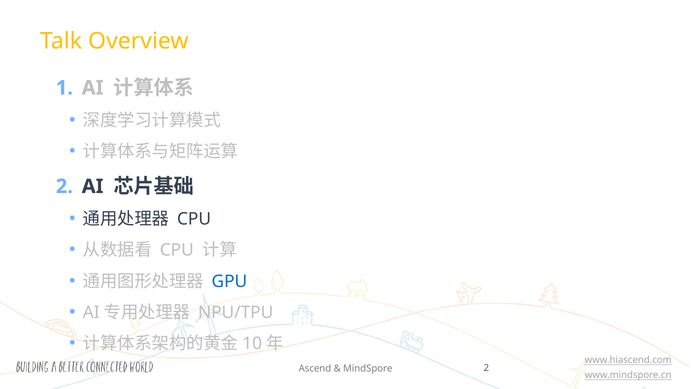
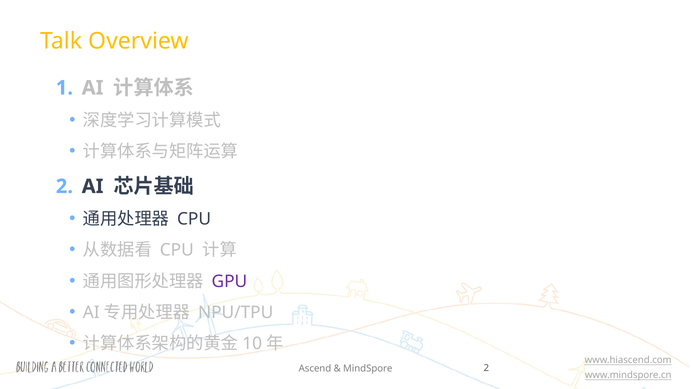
GPU colour: blue -> purple (229, 281)
